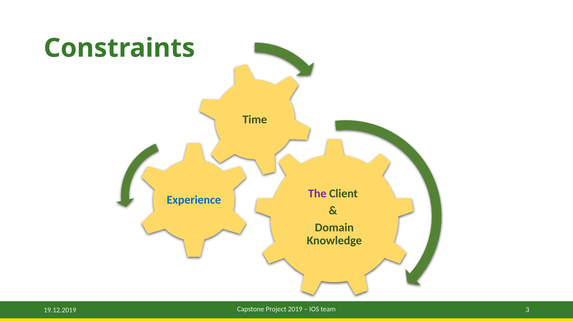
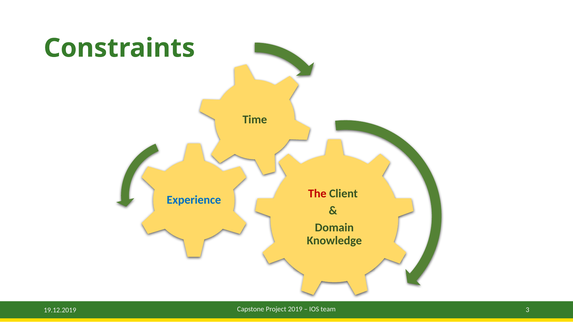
The colour: purple -> red (317, 194)
